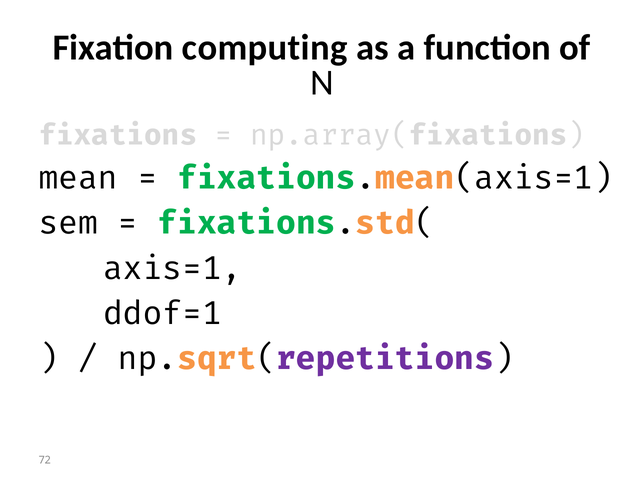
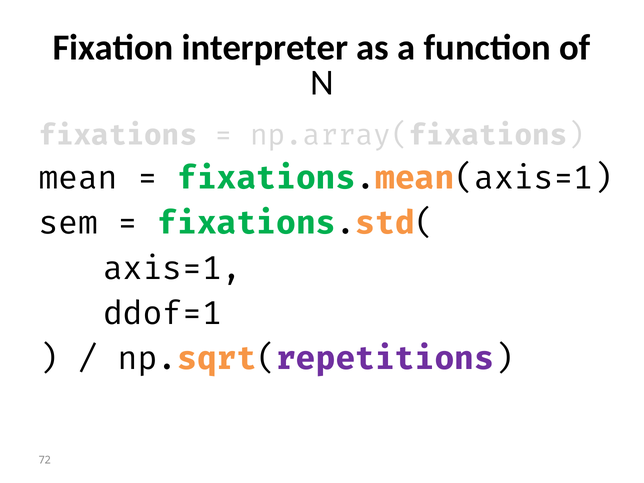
computing: computing -> interpreter (265, 47)
